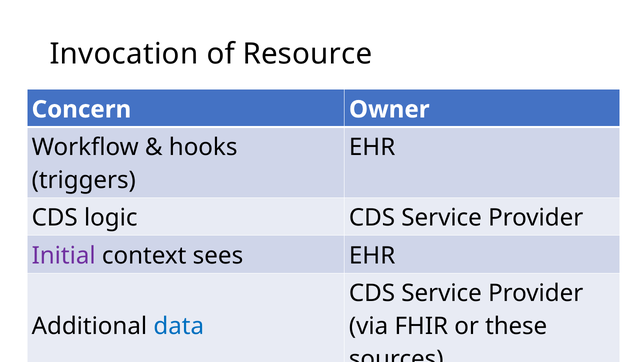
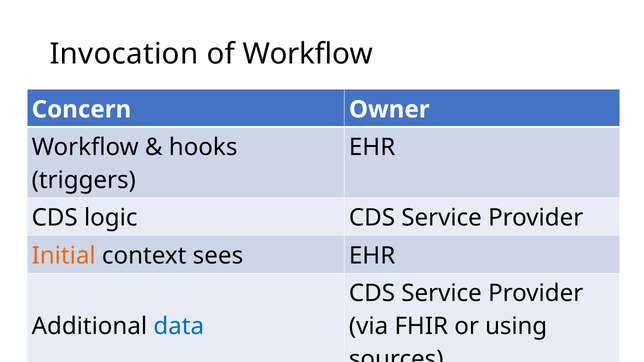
of Resource: Resource -> Workflow (308, 54)
Initial colour: purple -> orange (64, 256)
these: these -> using (516, 327)
